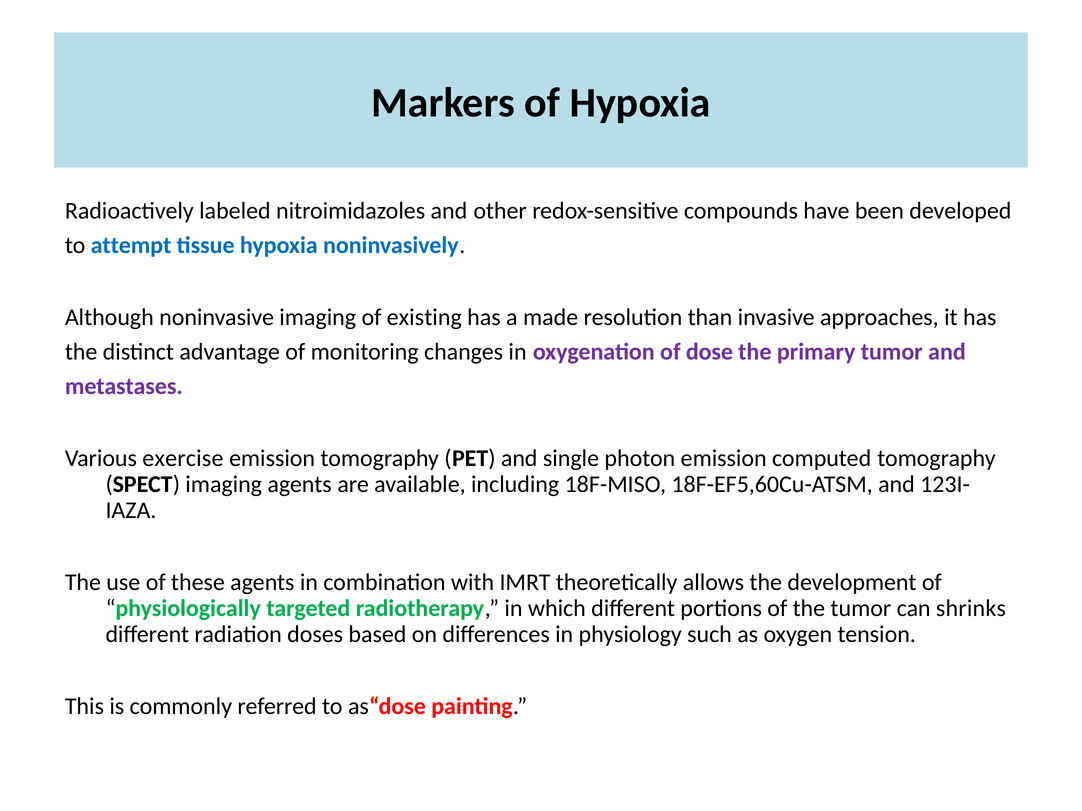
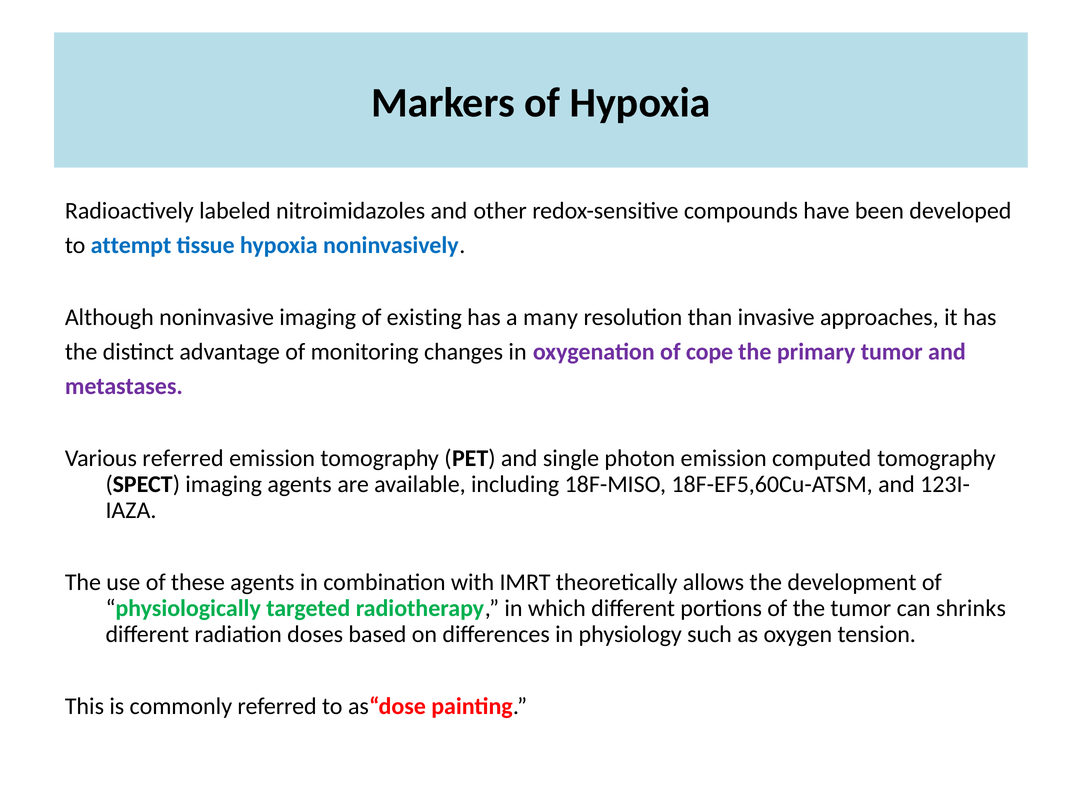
made: made -> many (551, 318)
dose: dose -> cope (710, 352)
Various exercise: exercise -> referred (183, 459)
